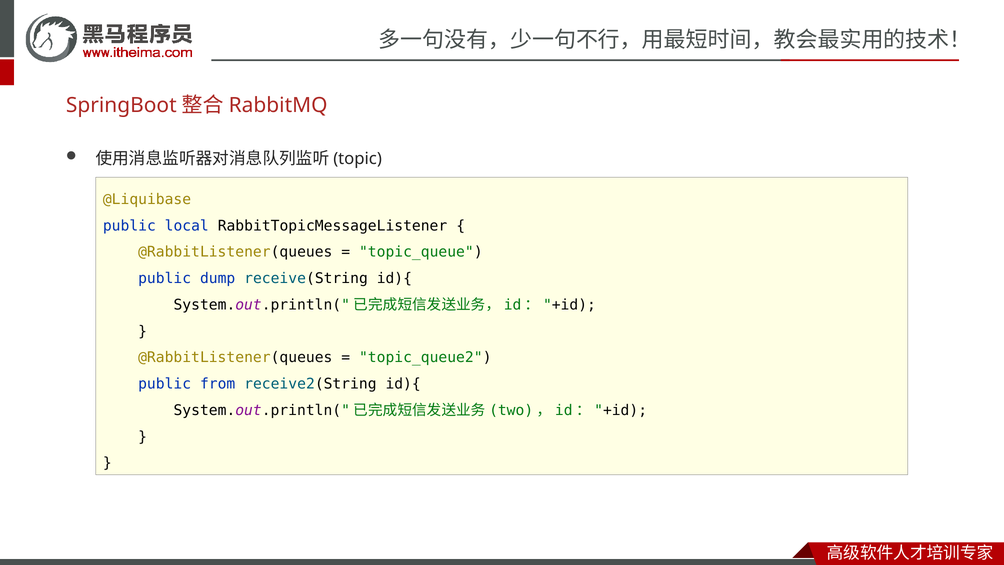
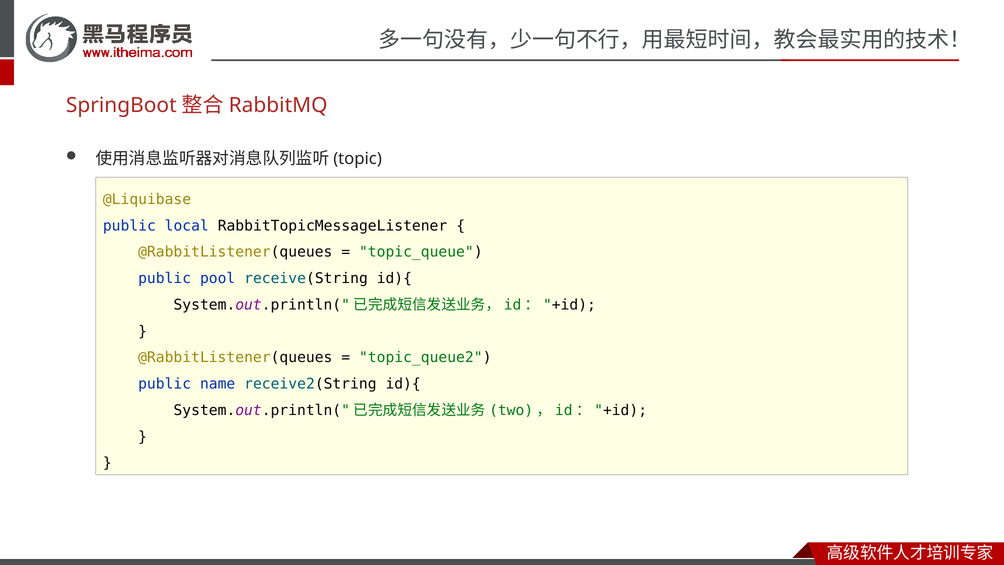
dump: dump -> pool (218, 278)
from: from -> name (218, 384)
